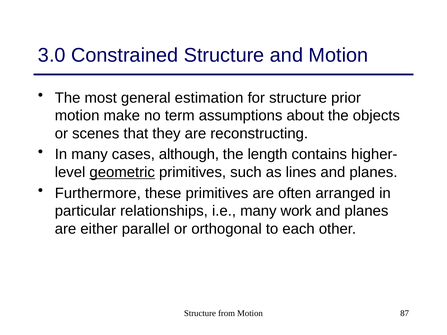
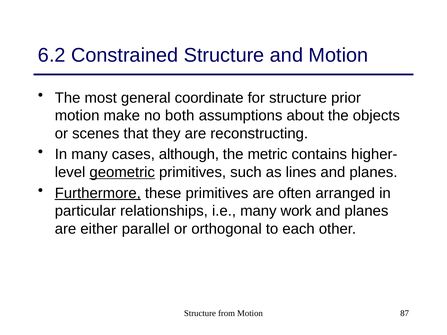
3.0: 3.0 -> 6.2 (52, 55)
estimation: estimation -> coordinate (209, 98)
term: term -> both (180, 116)
length: length -> metric (268, 155)
Furthermore underline: none -> present (98, 193)
